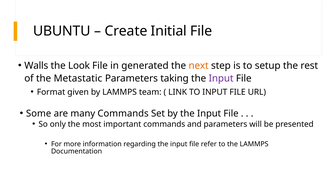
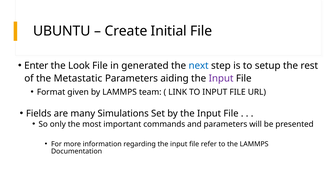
Walls: Walls -> Enter (36, 66)
next colour: orange -> blue (199, 66)
taking: taking -> aiding (175, 78)
Some: Some -> Fields (39, 113)
many Commands: Commands -> Simulations (123, 113)
